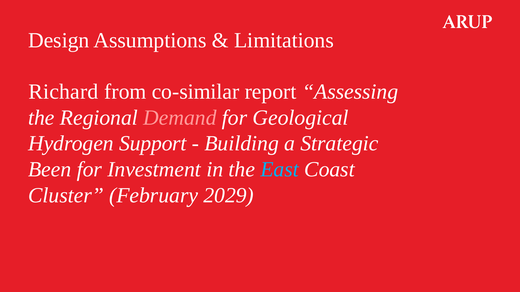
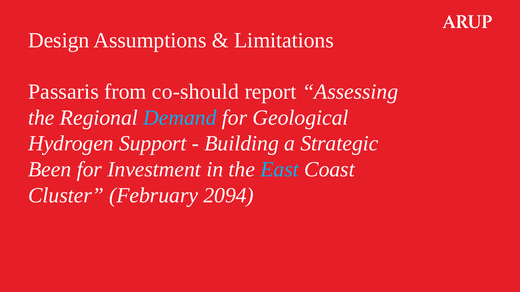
Richard: Richard -> Passaris (63, 92)
co-similar: co-similar -> co-should (195, 92)
Demand colour: pink -> light blue (180, 118)
2029: 2029 -> 2094 (229, 196)
